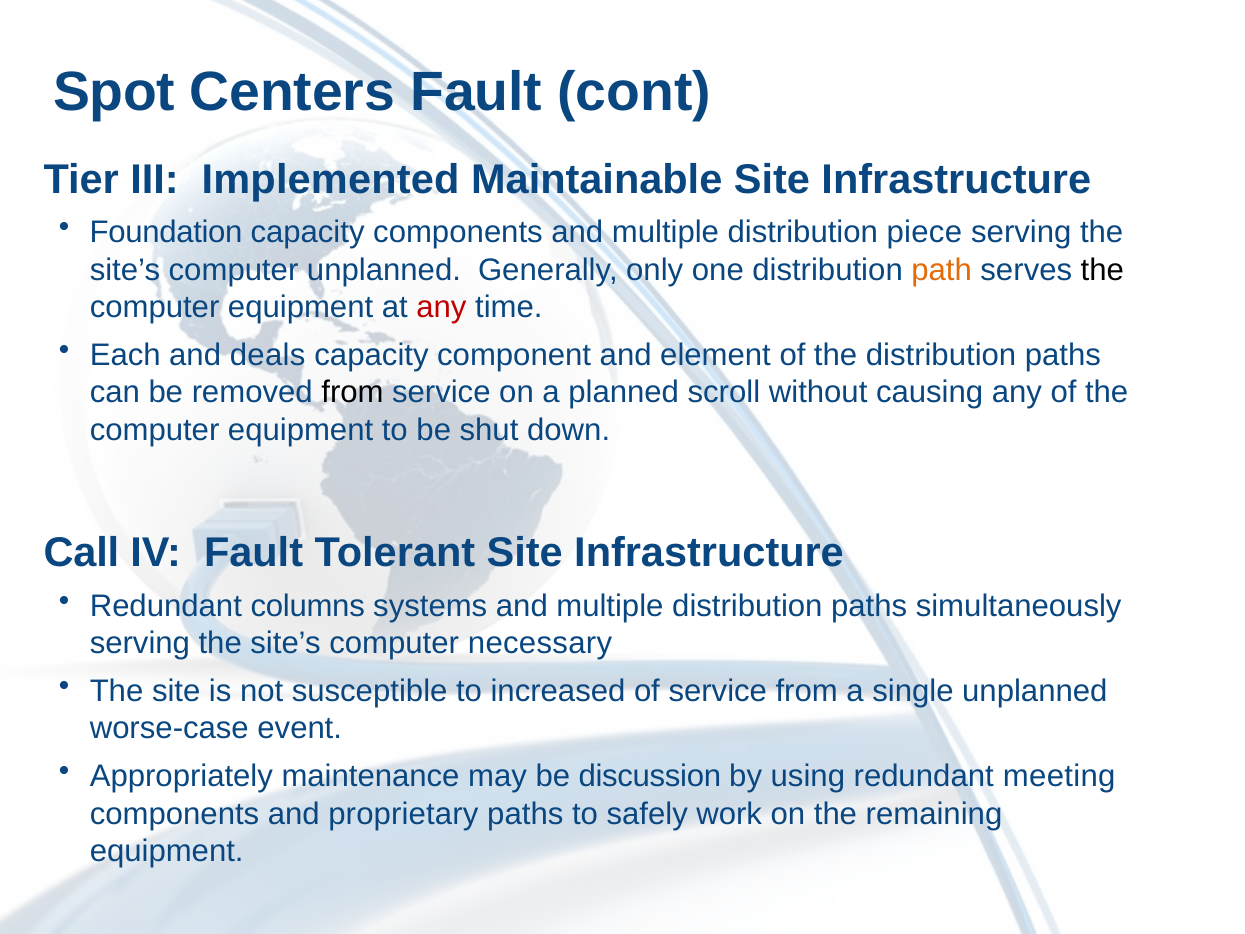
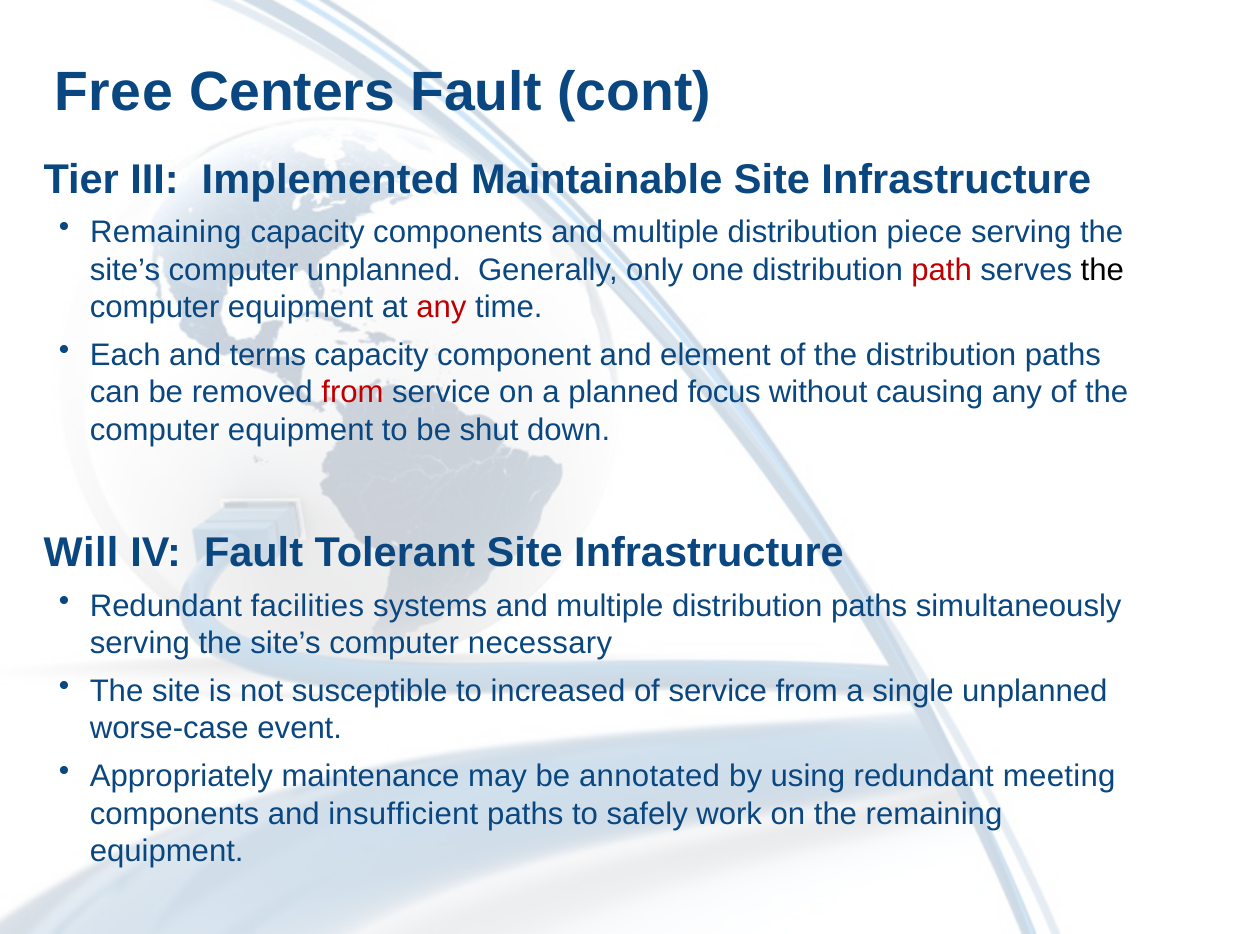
Spot: Spot -> Free (114, 92)
Foundation: Foundation -> Remaining (166, 233)
path colour: orange -> red (942, 270)
deals: deals -> terms (268, 355)
from colour: black -> red (352, 392)
scroll: scroll -> focus (724, 392)
Call: Call -> Will (81, 553)
columns: columns -> facilities (307, 606)
discussion: discussion -> annotated (650, 776)
proprietary: proprietary -> insufficient (403, 814)
